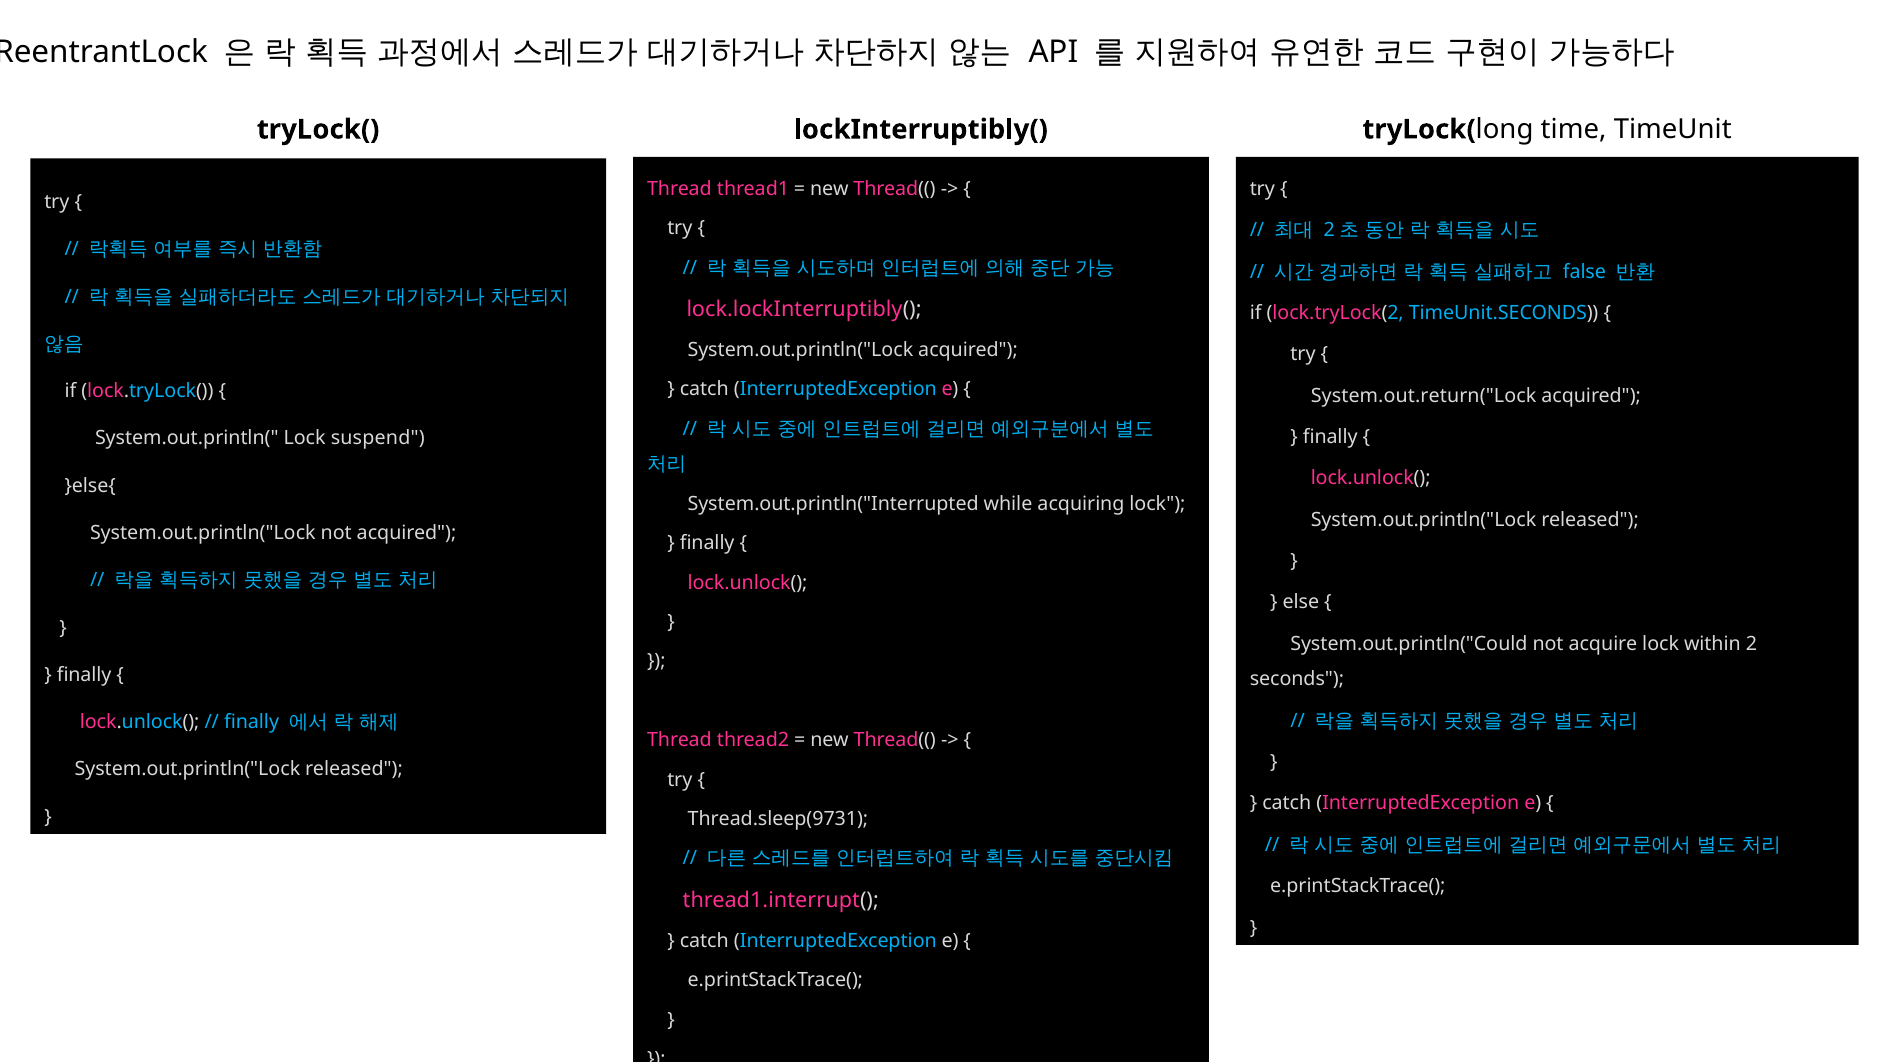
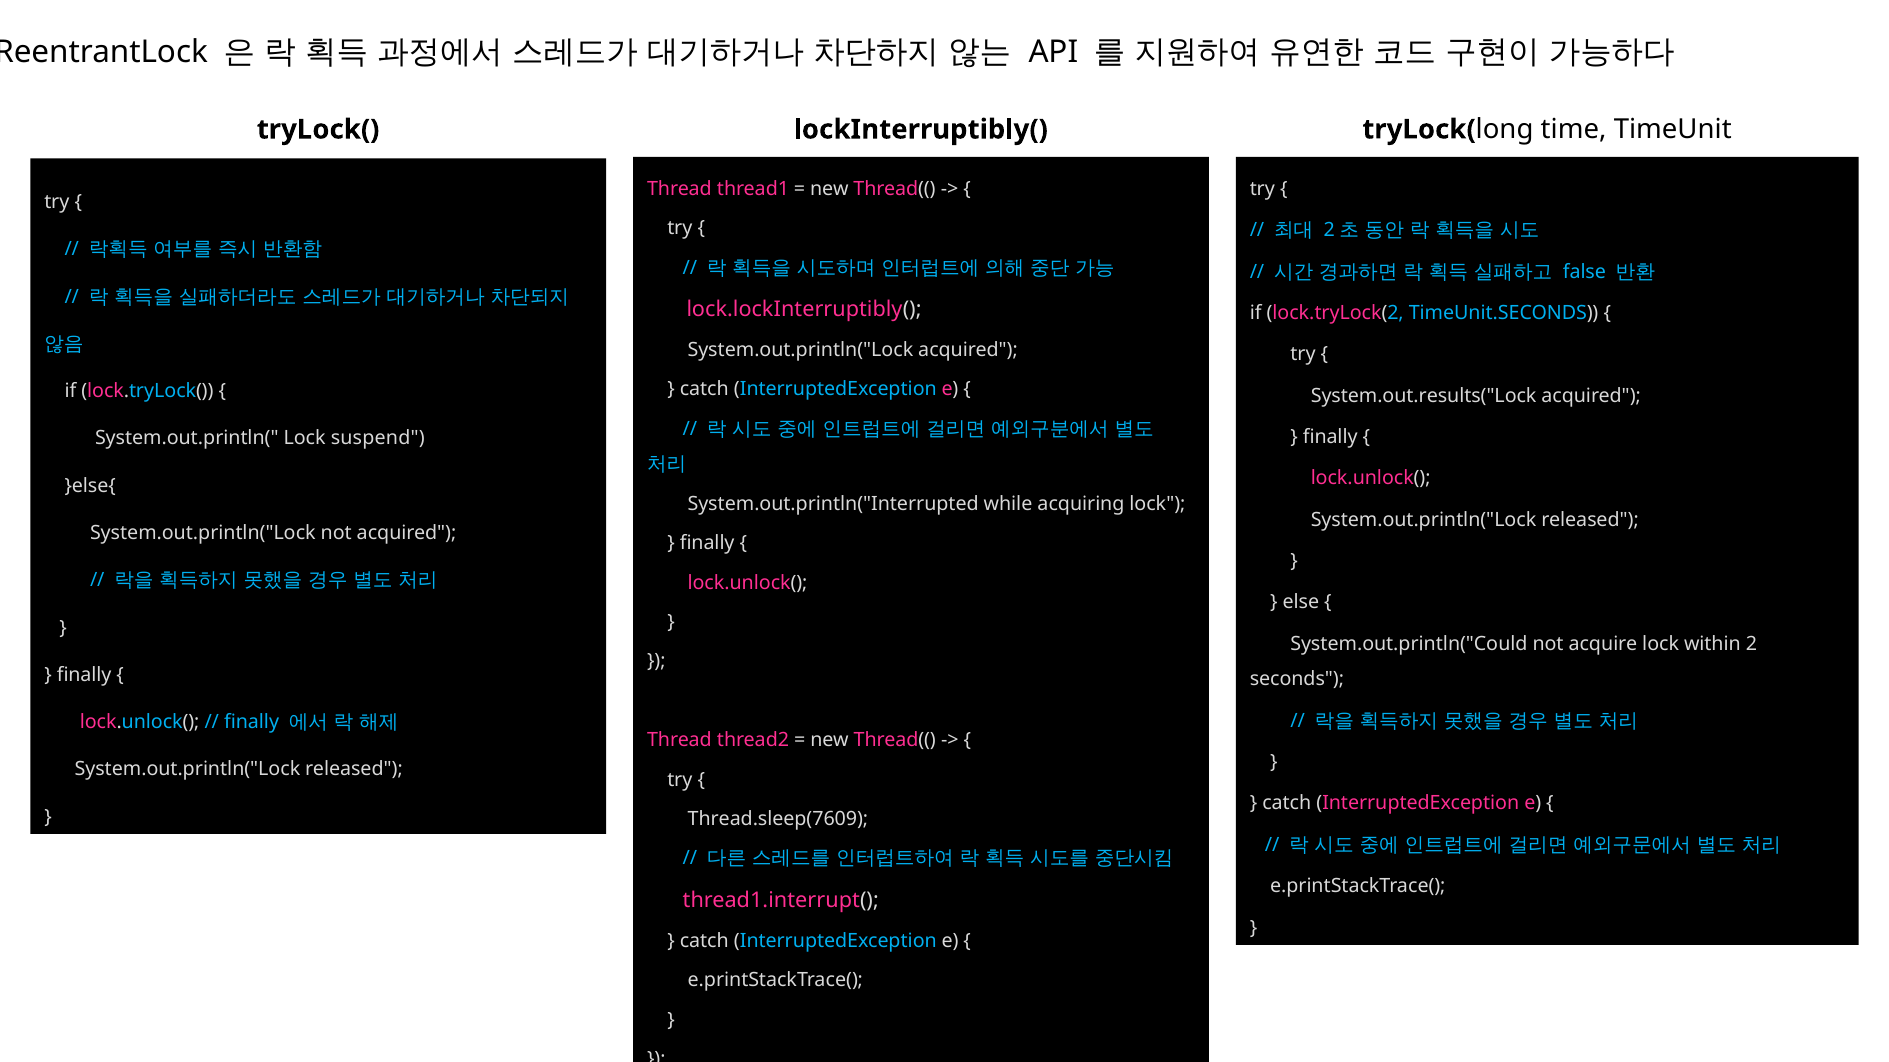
System.out.return("Lock: System.out.return("Lock -> System.out.results("Lock (1424, 396)
Thread.sleep(9731: Thread.sleep(9731 -> Thread.sleep(7609 (778, 820)
